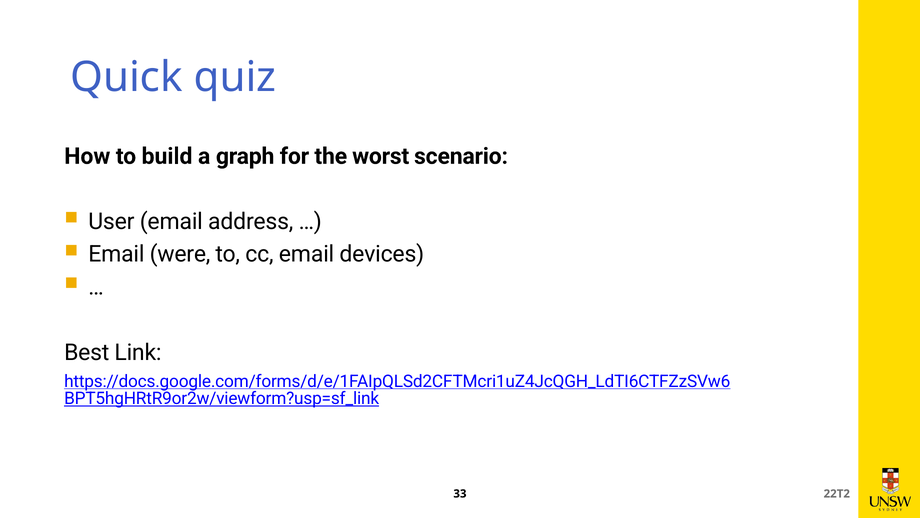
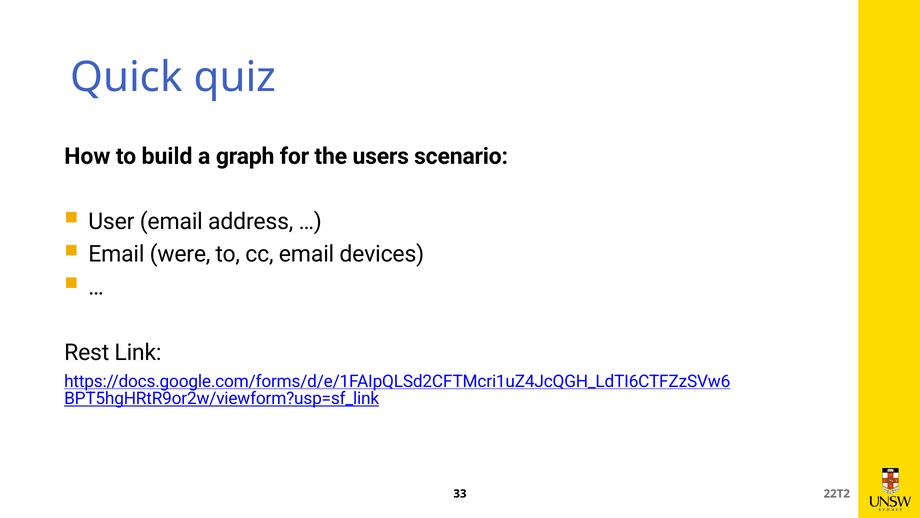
worst: worst -> users (381, 156)
Best: Best -> Rest (87, 352)
